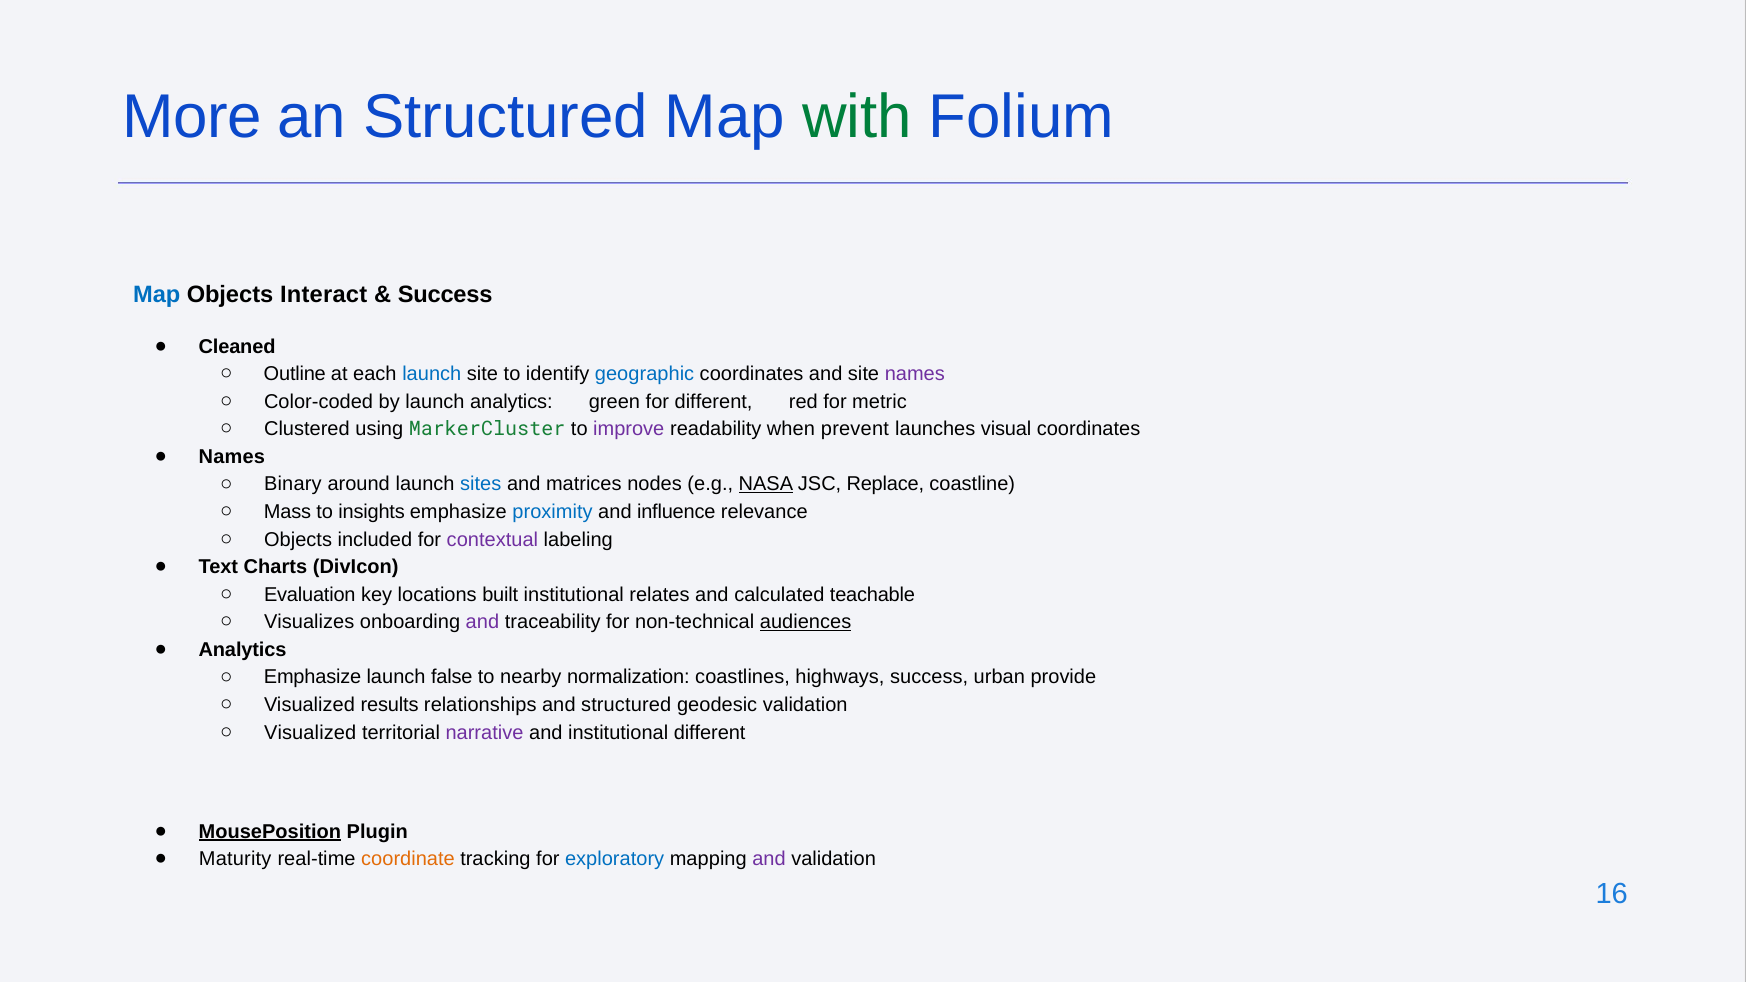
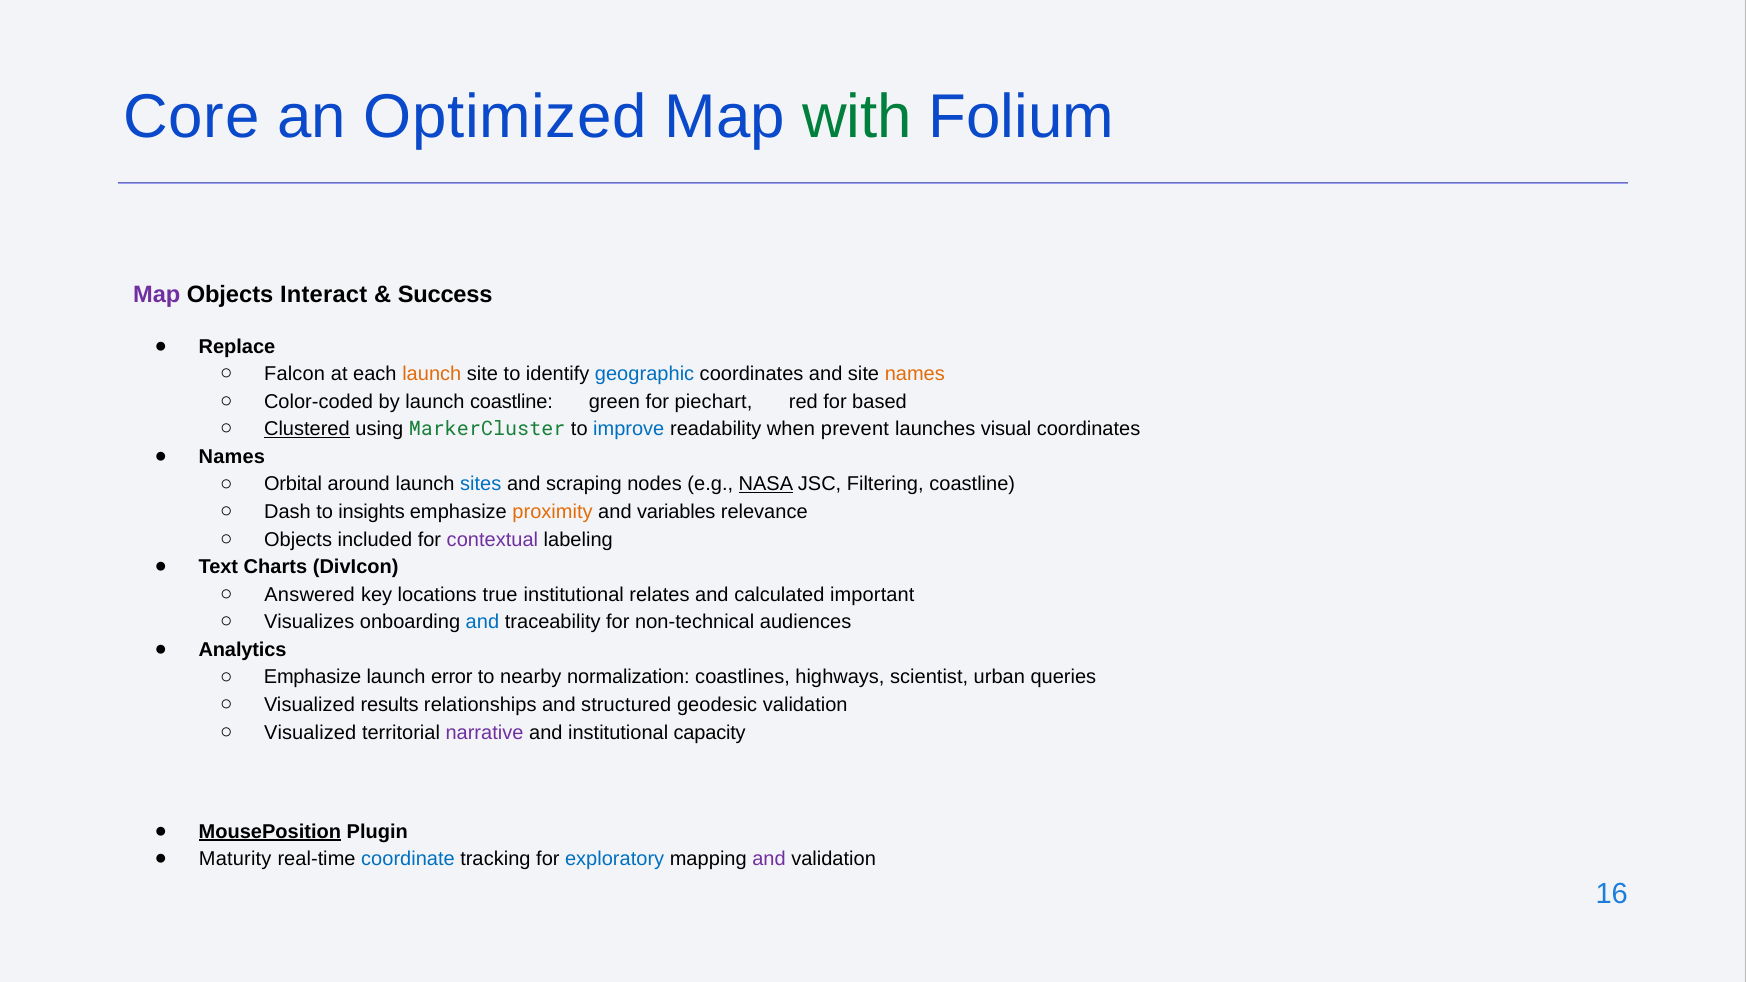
More: More -> Core (192, 117)
an Structured: Structured -> Optimized (505, 117)
Map colour: blue -> purple (157, 295)
Cleaned: Cleaned -> Replace (237, 346)
Outline: Outline -> Falcon (295, 374)
launch colour: blue -> orange (432, 374)
names colour: purple -> orange (915, 374)
launch analytics: analytics -> coastline (511, 402)
for different: different -> piechart (714, 402)
metric: metric -> based (880, 402)
Clustered underline: none -> present (307, 429)
improve colour: purple -> blue (629, 429)
Binary: Binary -> Orbital (293, 484)
matrices: matrices -> scraping (584, 484)
Replace: Replace -> Filtering (885, 484)
Mass: Mass -> Dash (287, 512)
proximity colour: blue -> orange (553, 512)
influence: influence -> variables (676, 512)
Evaluation: Evaluation -> Answered (310, 595)
built: built -> true (500, 595)
teachable: teachable -> important (872, 595)
and colour: purple -> blue (482, 622)
audiences underline: present -> none (806, 622)
false: false -> error (452, 677)
highways success: success -> scientist (929, 677)
provide: provide -> queries (1063, 677)
institutional different: different -> capacity (710, 733)
coordinate colour: orange -> blue (408, 859)
